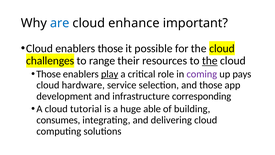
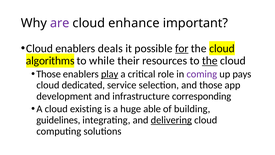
are colour: blue -> purple (60, 23)
enablers those: those -> deals (110, 48)
for underline: none -> present (182, 48)
challenges: challenges -> algorithms (50, 61)
range: range -> while (102, 61)
hardware: hardware -> dedicated (83, 85)
tutorial: tutorial -> existing (86, 109)
consumes: consumes -> guidelines (58, 120)
delivering underline: none -> present (171, 120)
